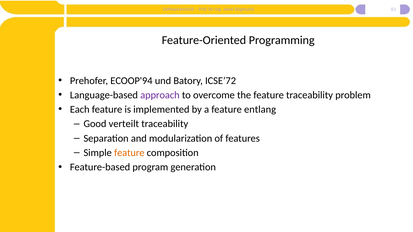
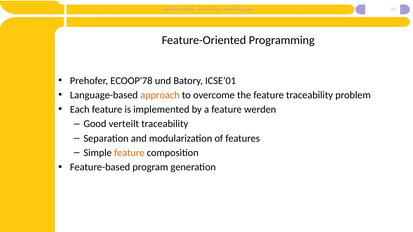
ECOOP'94: ECOOP'94 -> ECOOP'78 (131, 81)
ICSE’72: ICSE’72 -> ICSE’01 (221, 81)
approach colour: purple -> orange (160, 95)
entlang: entlang -> werden (260, 110)
